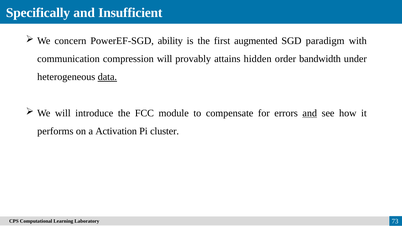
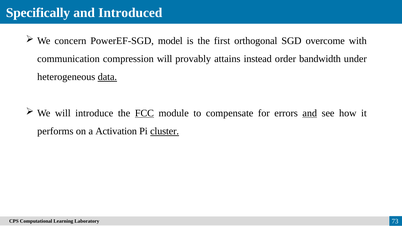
Insufficient: Insufficient -> Introduced (130, 13)
ability: ability -> model (170, 41)
augmented: augmented -> orthogonal (256, 41)
paradigm: paradigm -> overcome (325, 41)
hidden: hidden -> instead (258, 59)
FCC underline: none -> present (144, 113)
cluster underline: none -> present (165, 131)
